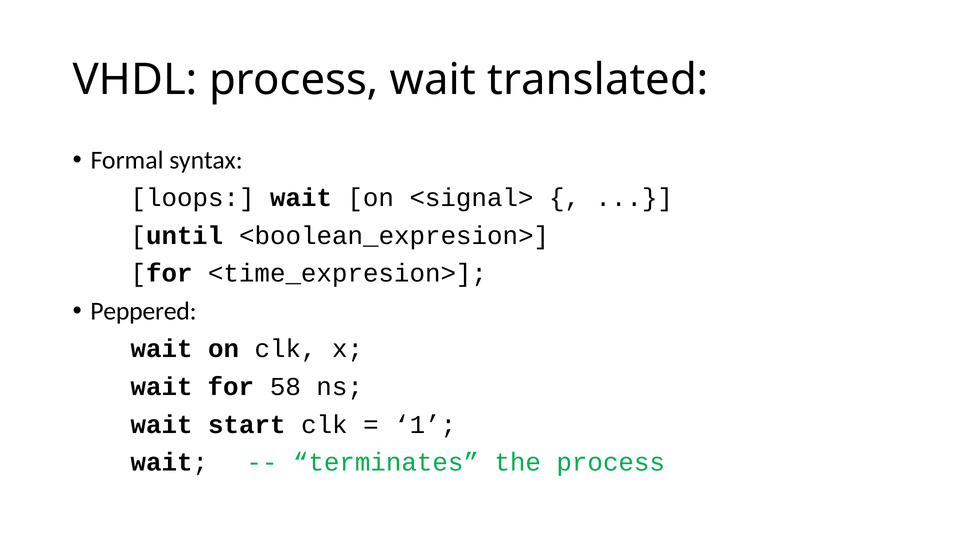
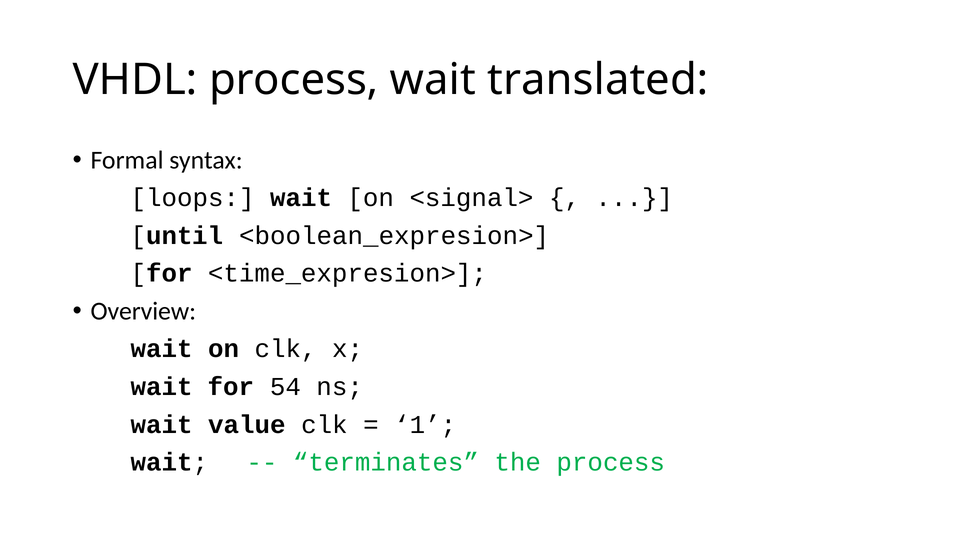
Peppered: Peppered -> Overview (143, 311)
58: 58 -> 54 (285, 387)
start: start -> value (247, 425)
